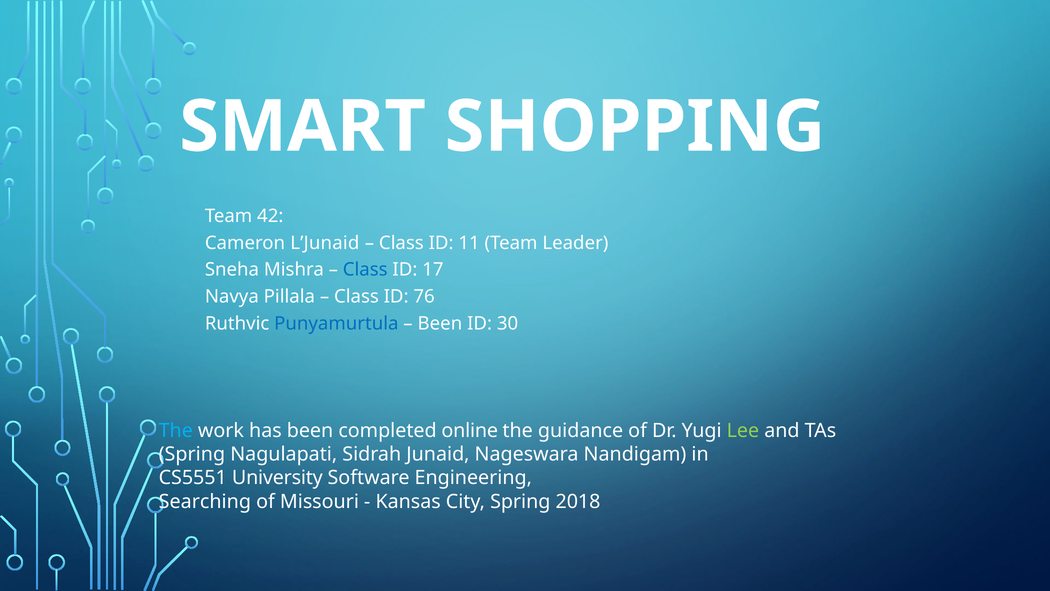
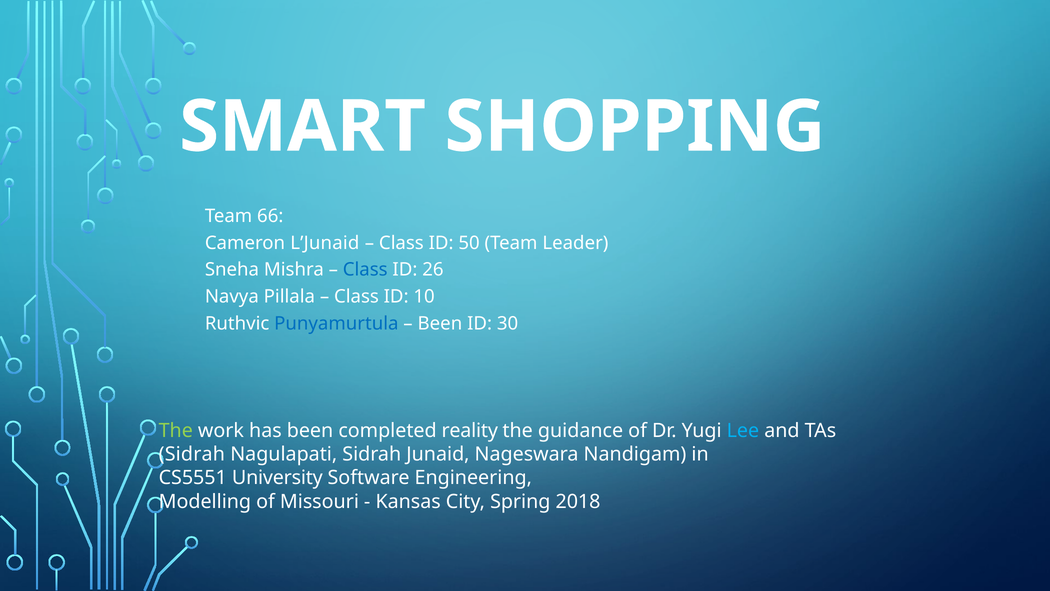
42: 42 -> 66 (270, 216)
11: 11 -> 50 (469, 243)
17: 17 -> 26 (433, 270)
76: 76 -> 10 (424, 296)
The colour: light blue -> light green (176, 430)
online: online -> reality (470, 430)
Lee colour: light green -> light blue (743, 430)
Spring: Spring -> Sidrah (192, 454)
Searching: Searching -> Modelling (205, 501)
